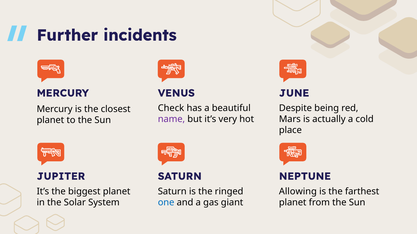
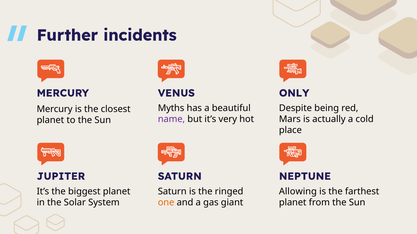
JUNE: JUNE -> ONLY (294, 93)
Check: Check -> Myths (171, 108)
one colour: blue -> orange (166, 203)
